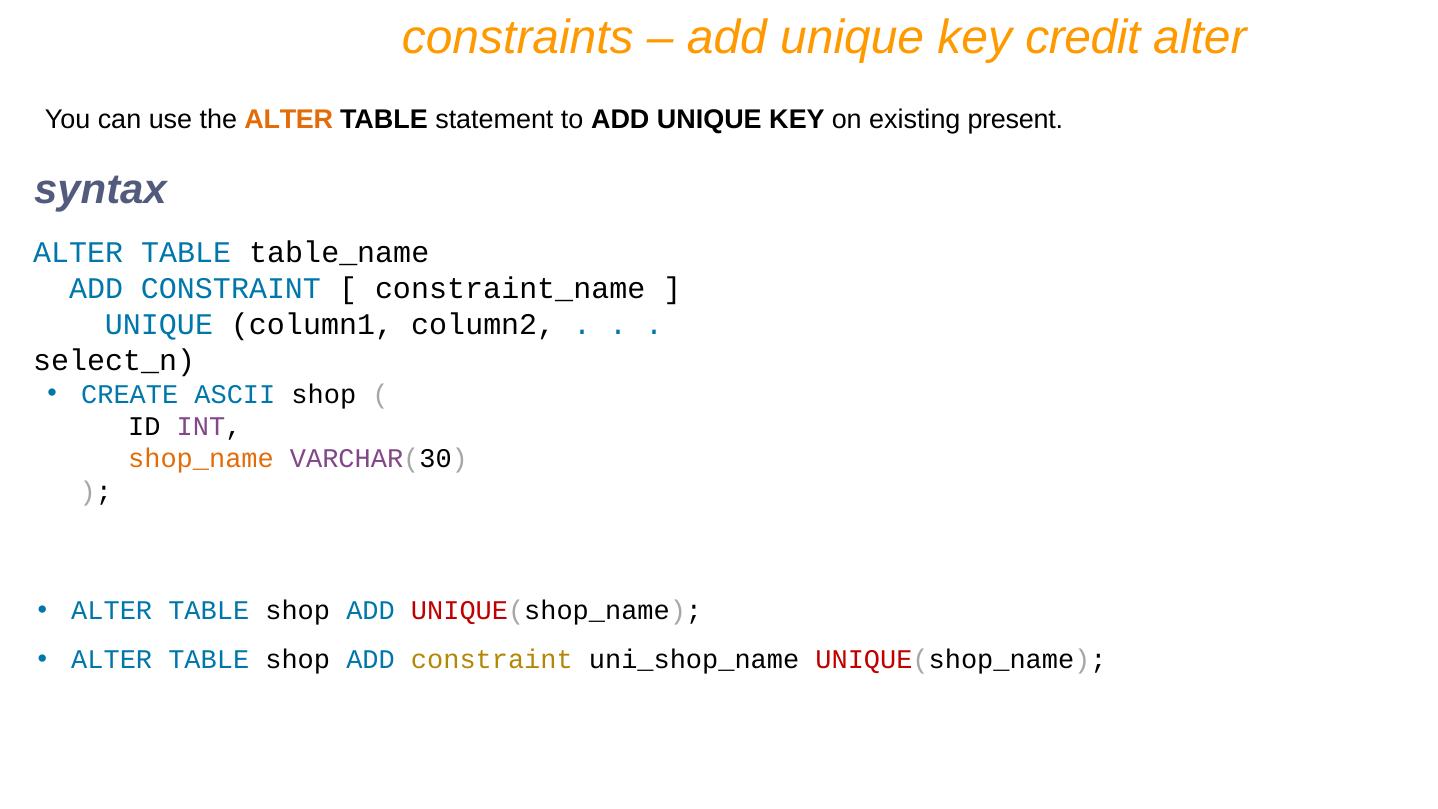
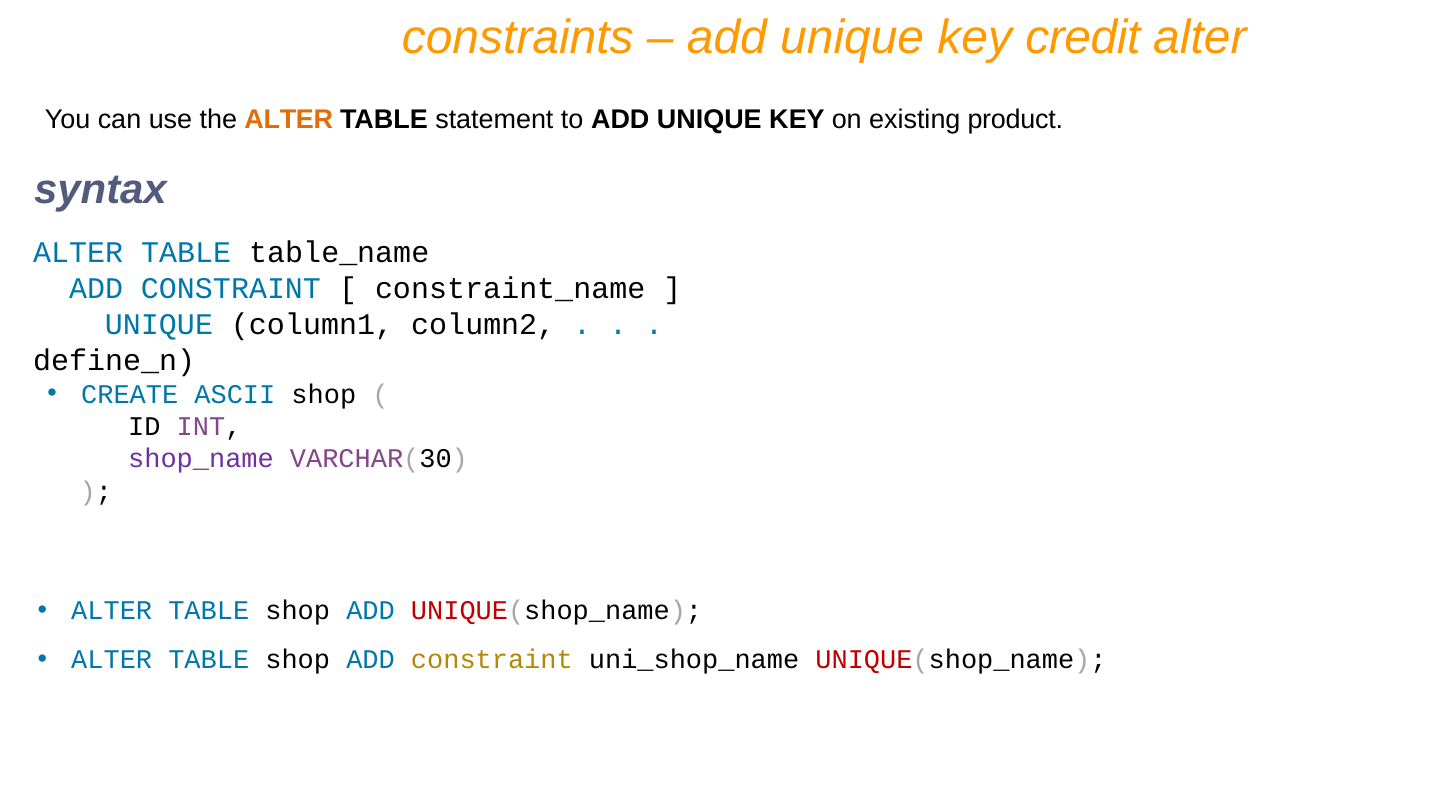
present: present -> product (1015, 120)
select_n: select_n -> define_n (114, 361)
shop_name colour: orange -> purple (201, 459)
